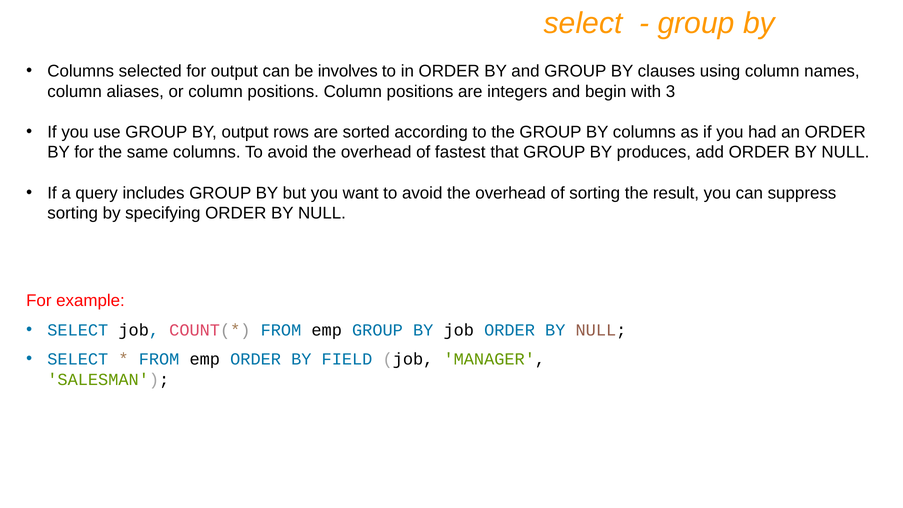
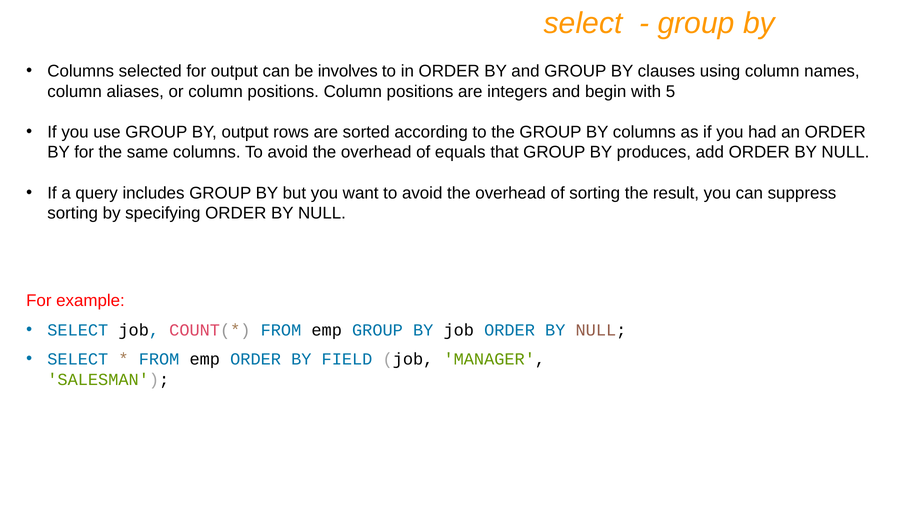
3: 3 -> 5 (671, 91)
fastest: fastest -> equals (460, 152)
